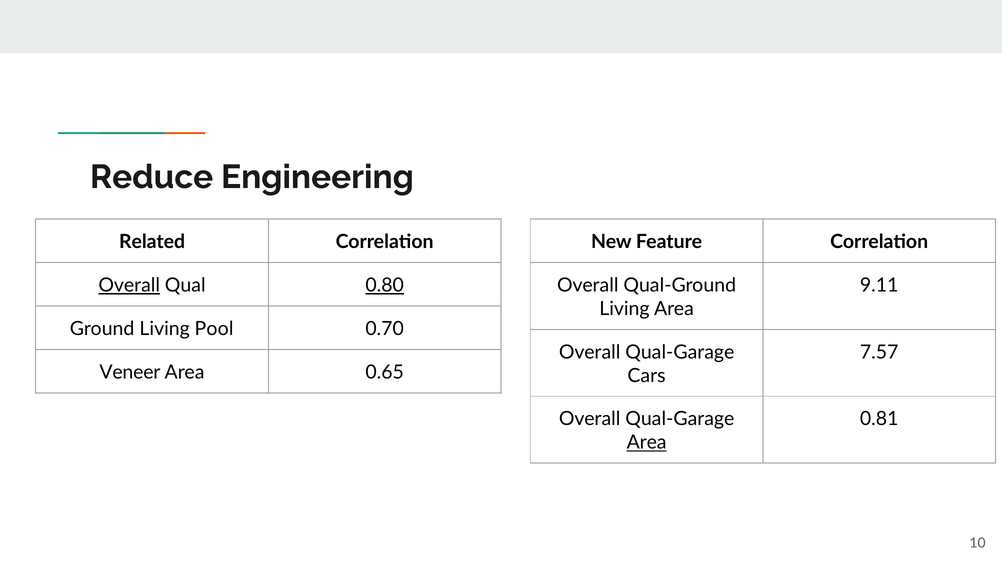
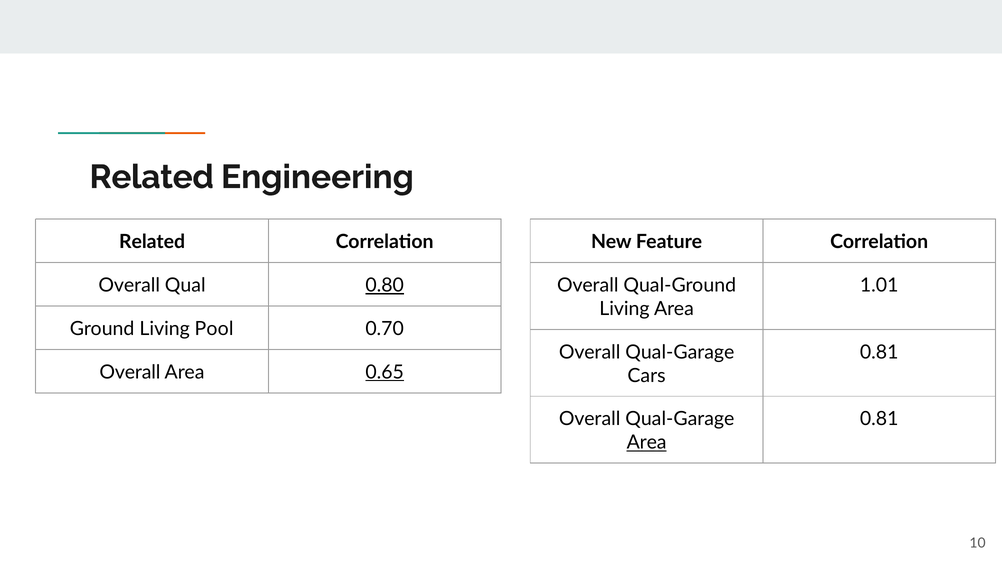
Reduce: Reduce -> Related (152, 177)
Overall underline: present -> none (129, 285)
9.11: 9.11 -> 1.01 (879, 285)
7.57: 7.57 -> 0.81 (879, 352)
Veneer: Veneer -> Overall (130, 372)
0.65 underline: none -> present (385, 372)
